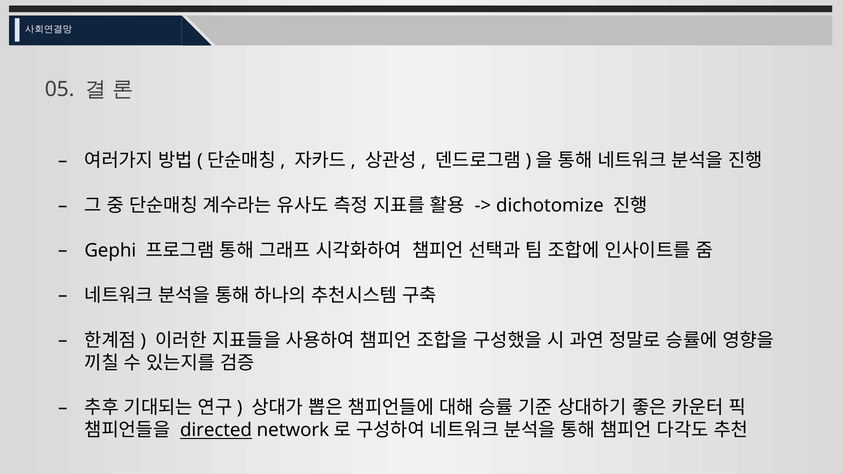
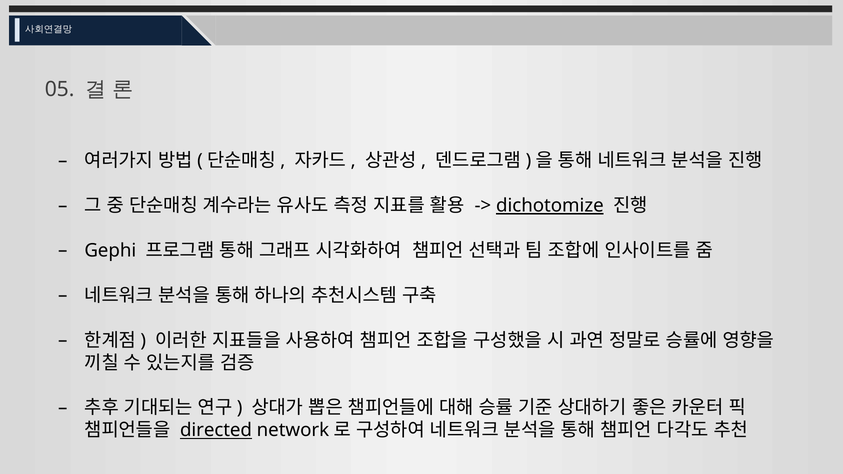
dichotomize underline: none -> present (550, 206)
